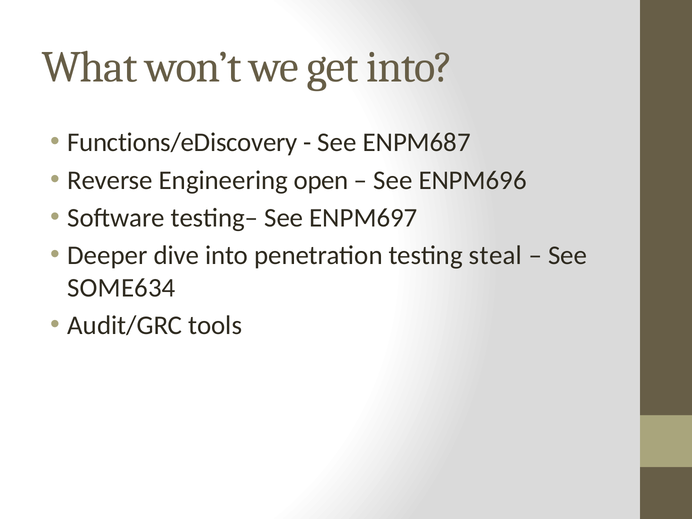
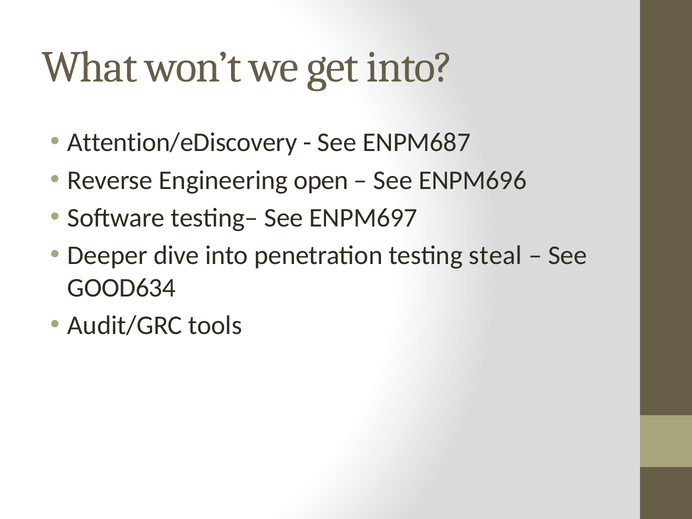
Functions/eDiscovery: Functions/eDiscovery -> Attention/eDiscovery (182, 143)
SOME634: SOME634 -> GOOD634 (122, 288)
